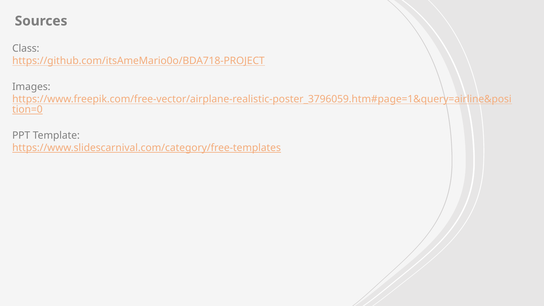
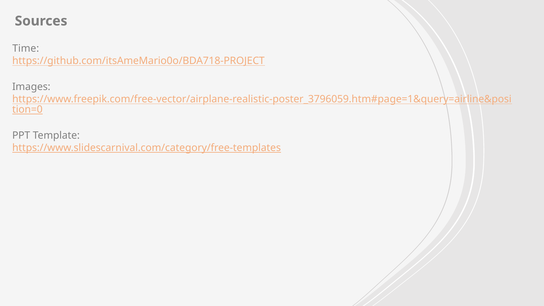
Class: Class -> Time (26, 49)
